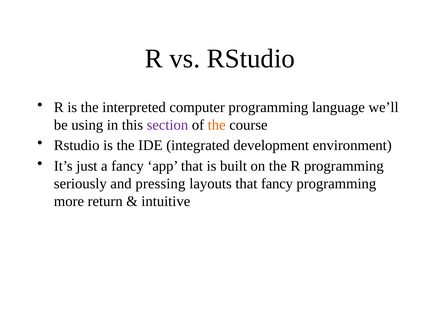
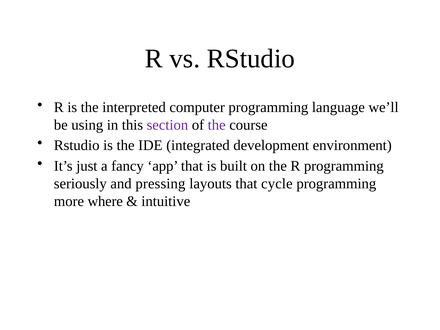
the colour: orange -> purple (217, 125)
that fancy: fancy -> cycle (277, 184)
return: return -> where (105, 201)
